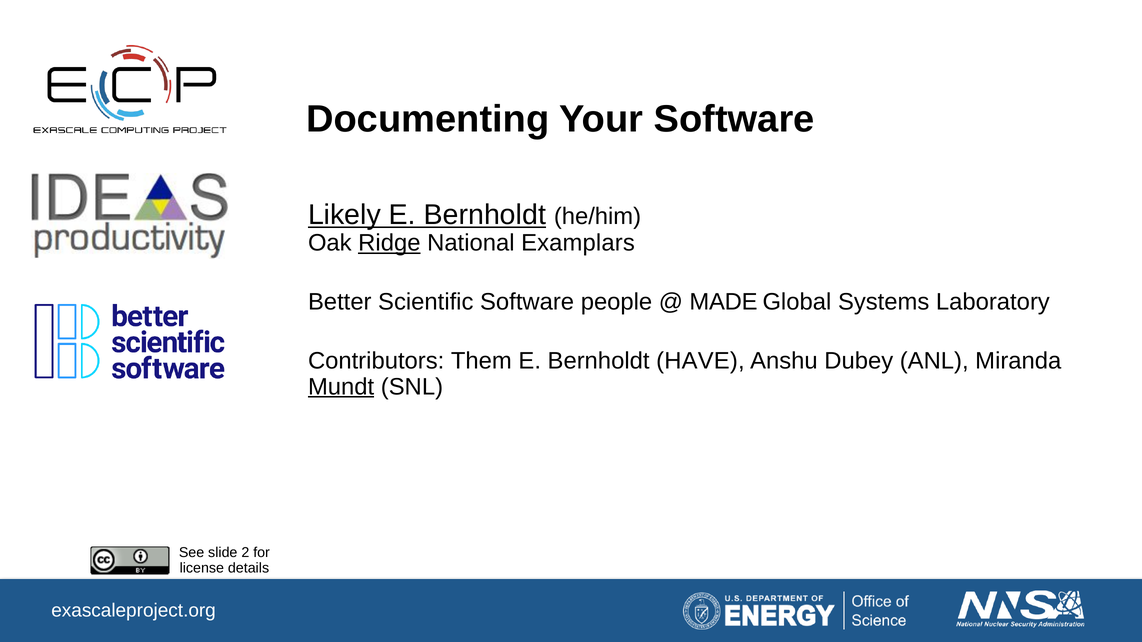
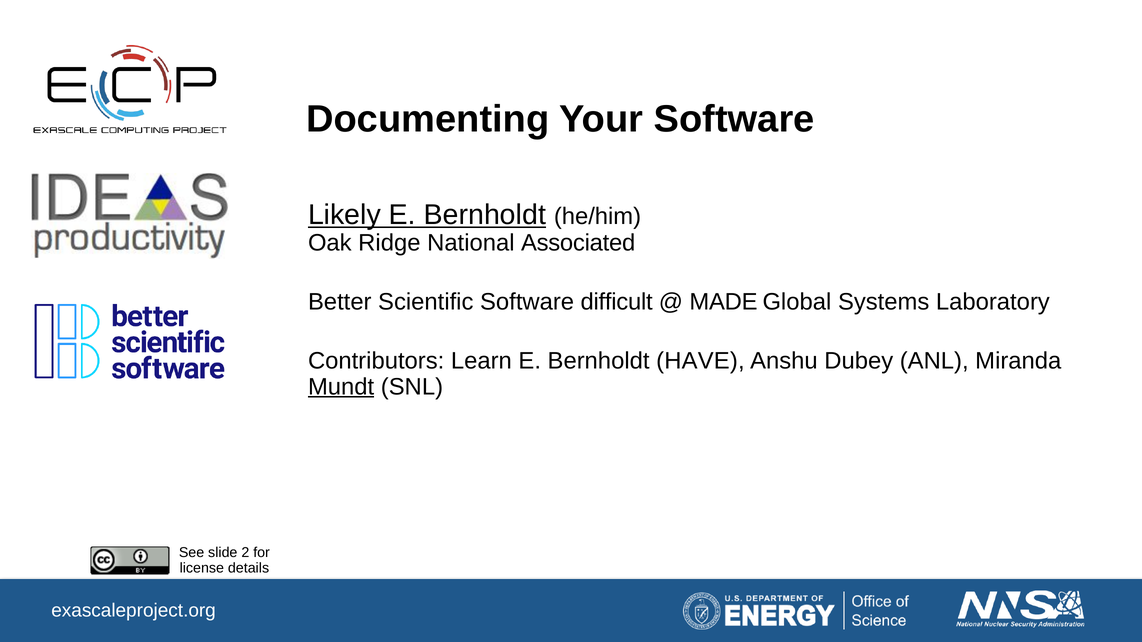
Ridge underline: present -> none (389, 243)
Examplars: Examplars -> Associated (578, 243)
people: people -> difficult (617, 302)
Them: Them -> Learn (481, 361)
